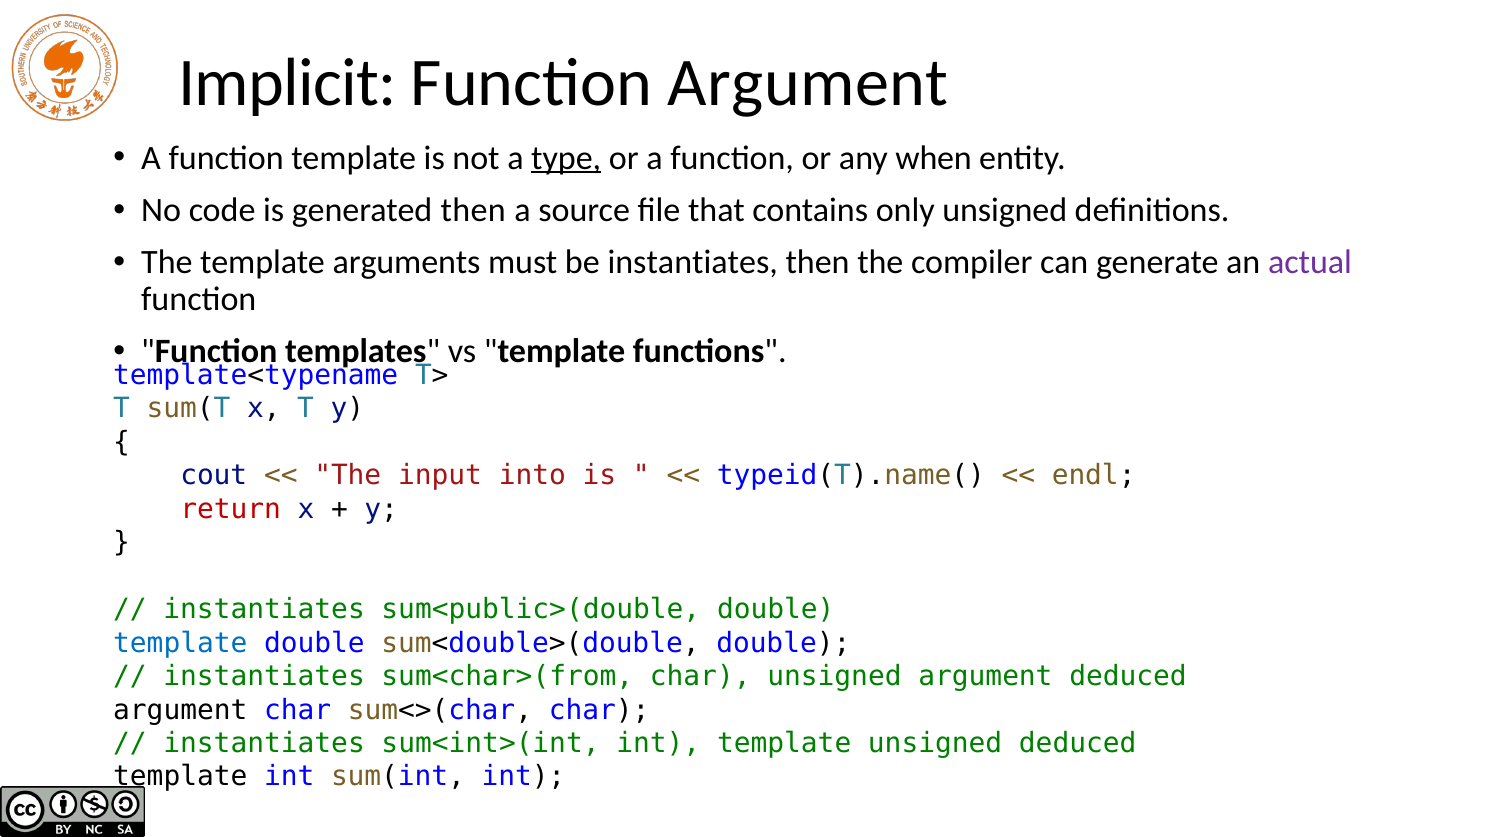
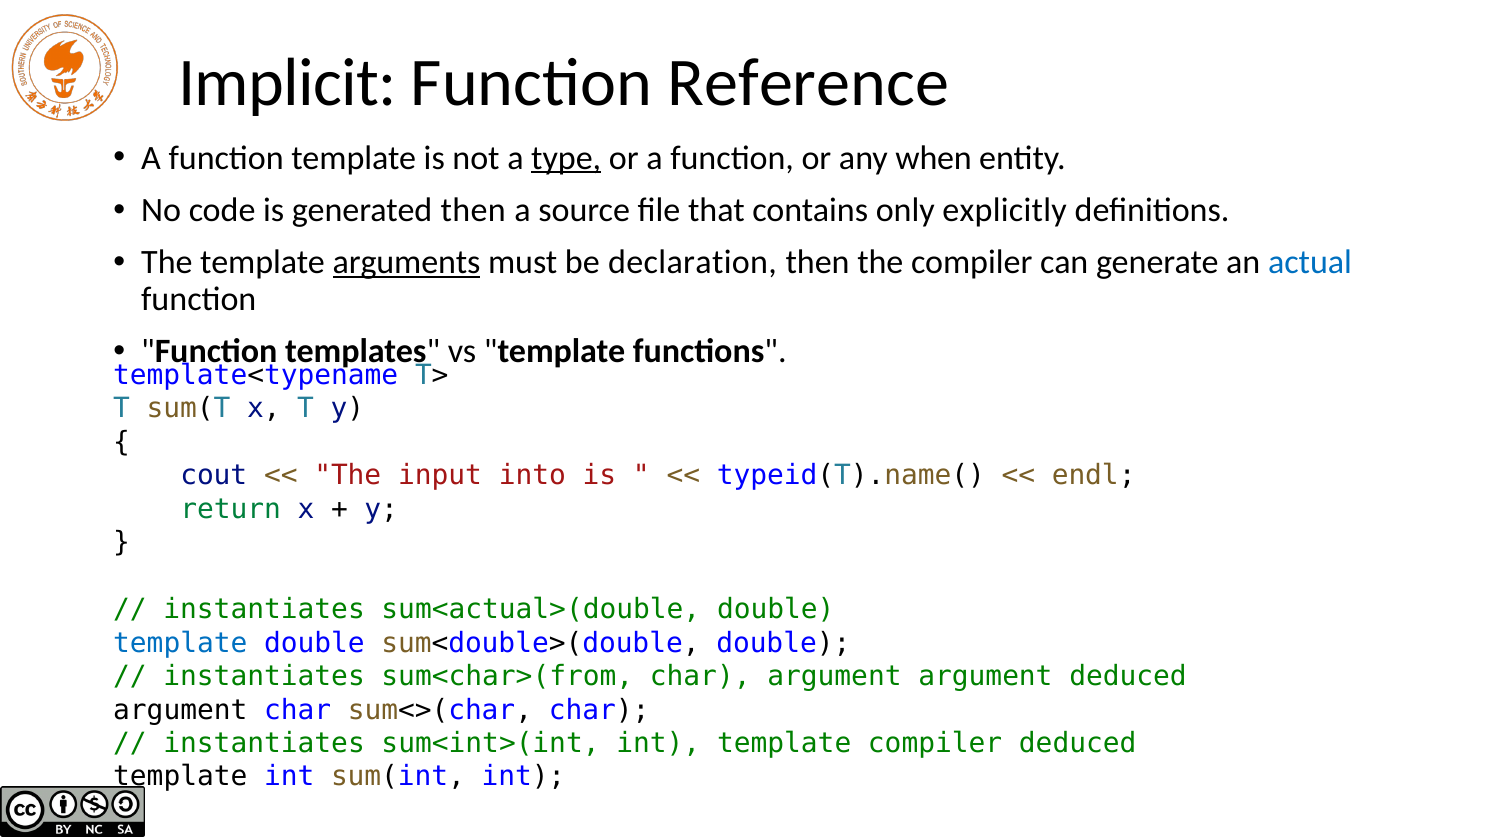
Function Argument: Argument -> Reference (808, 83)
only unsigned: unsigned -> explicitly (1005, 210)
arguments underline: none -> present (407, 262)
be instantiates: instantiates -> declaration (693, 262)
actual colour: purple -> blue (1310, 262)
return colour: red -> green (231, 509)
sum<public>(double: sum<public>(double -> sum<actual>(double (541, 609)
char unsigned: unsigned -> argument (834, 676)
template unsigned: unsigned -> compiler (935, 743)
